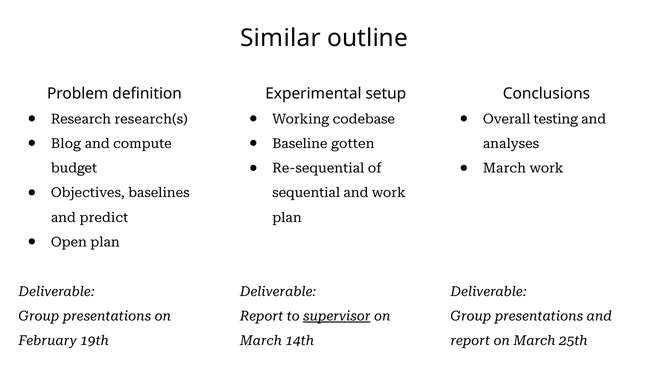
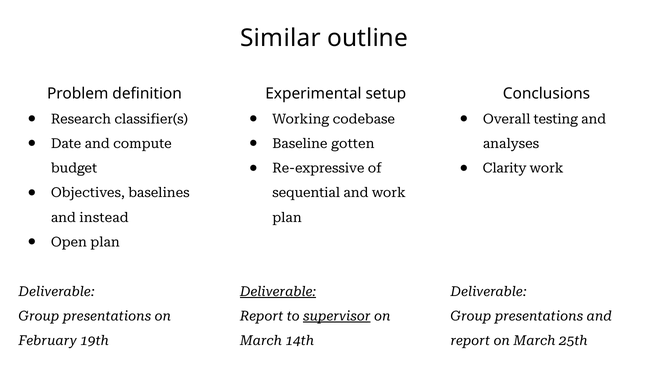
research(s: research(s -> classifier(s (151, 119)
Blog: Blog -> Date (66, 144)
Re-sequential: Re-sequential -> Re-expressive (318, 168)
March: March -> Clarity (505, 168)
predict: predict -> instead (104, 217)
Deliverable underline: none -> present (278, 291)
